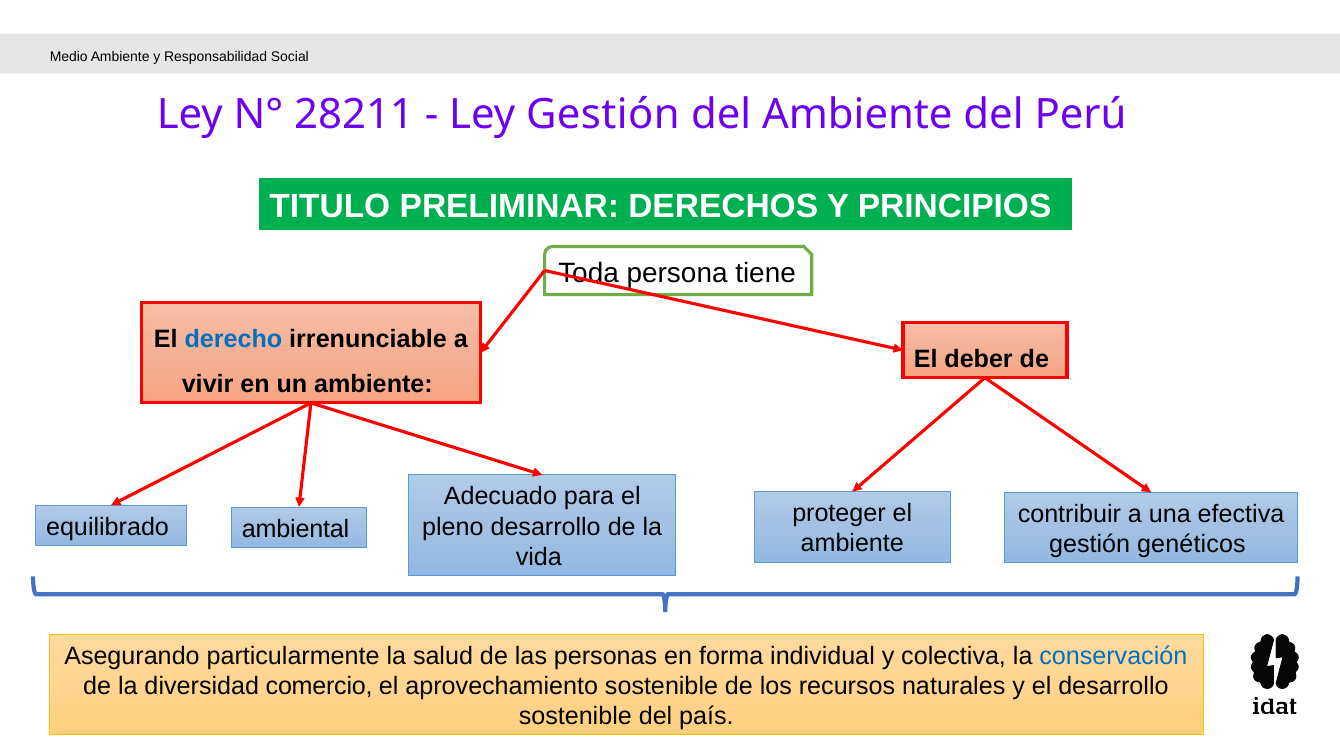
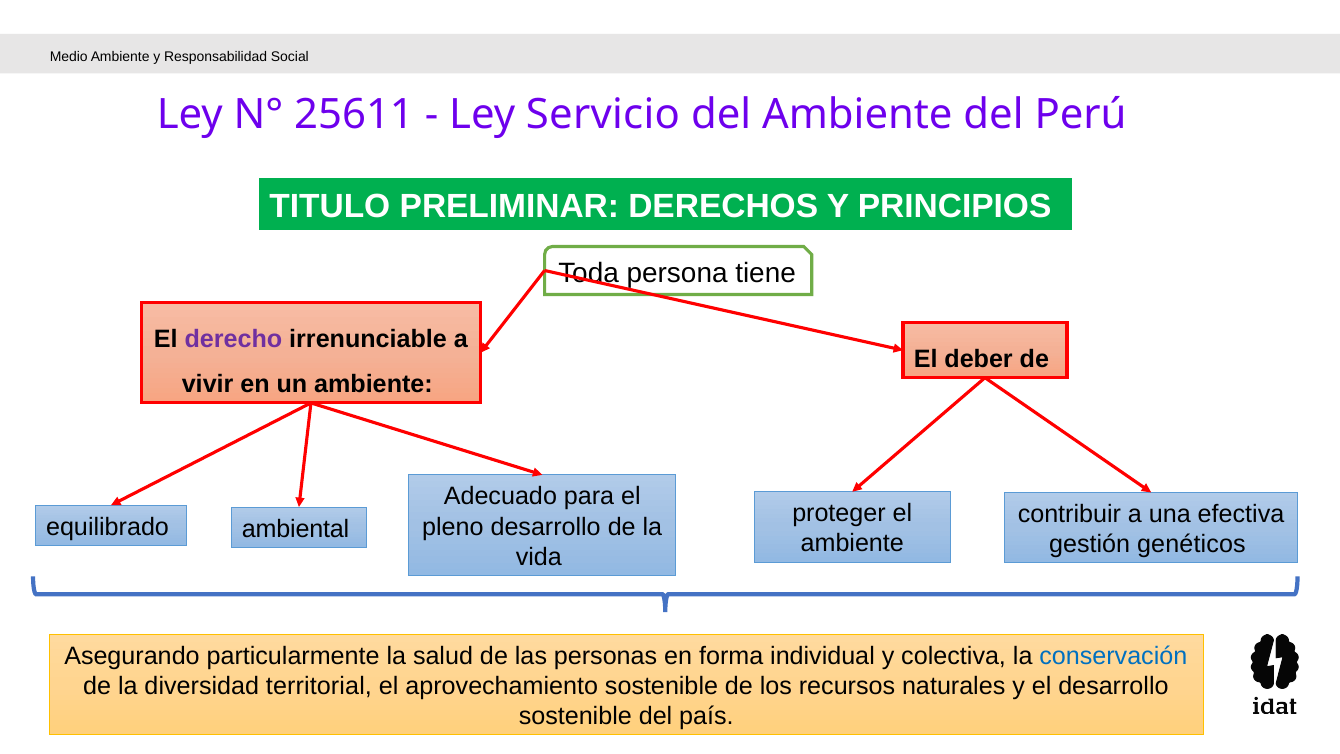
28211: 28211 -> 25611 (354, 115)
Ley Gestión: Gestión -> Servicio (603, 115)
derecho colour: blue -> purple (233, 339)
comercio: comercio -> territorial (319, 686)
